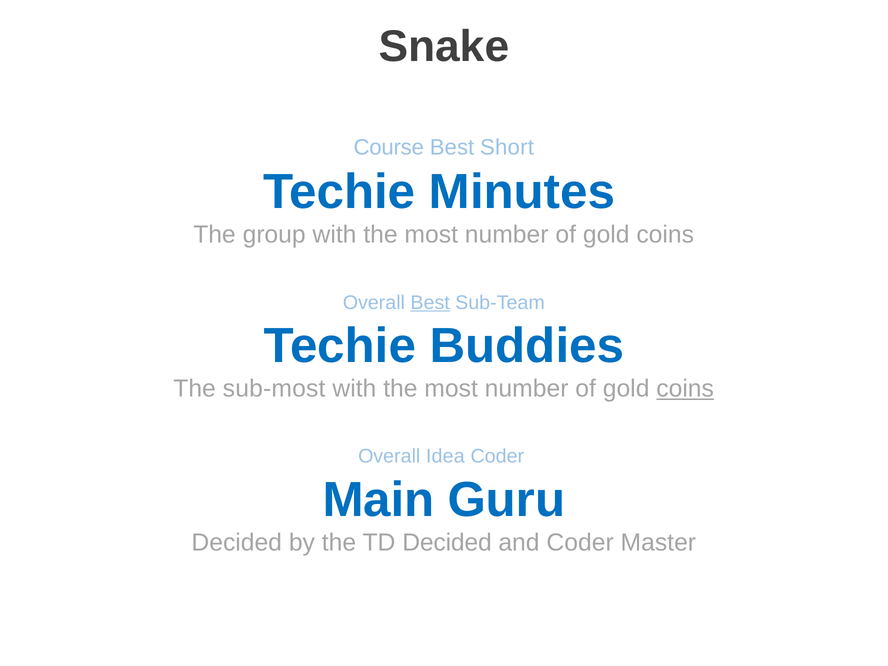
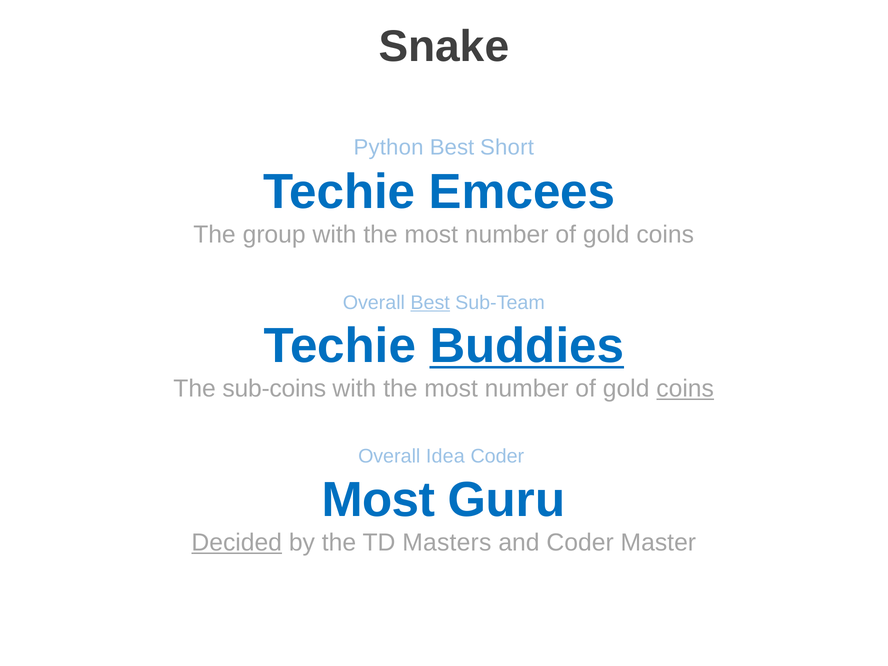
Course: Course -> Python (389, 147)
Minutes: Minutes -> Emcees (522, 192)
Buddies underline: none -> present (527, 346)
sub-most: sub-most -> sub-coins (274, 389)
Main: Main -> Most (379, 500)
Decided underline: none -> present (237, 543)
TD Decided: Decided -> Masters (447, 543)
